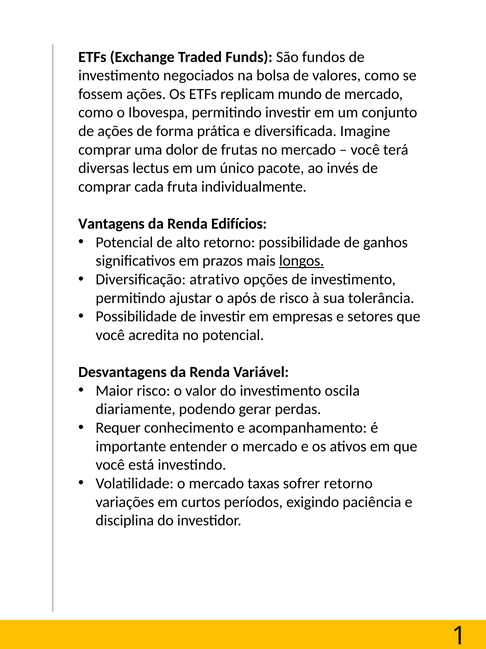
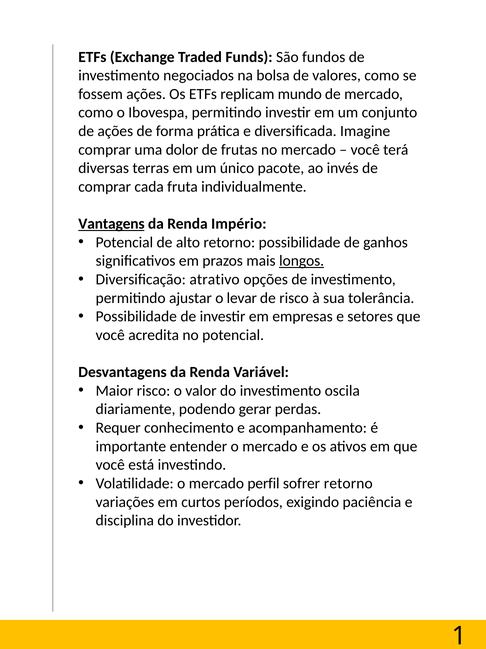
lectus: lectus -> terras (151, 168)
Vantagens underline: none -> present (111, 223)
Edifícios: Edifícios -> Império (239, 223)
após: após -> levar (242, 298)
taxas: taxas -> perfil (264, 483)
